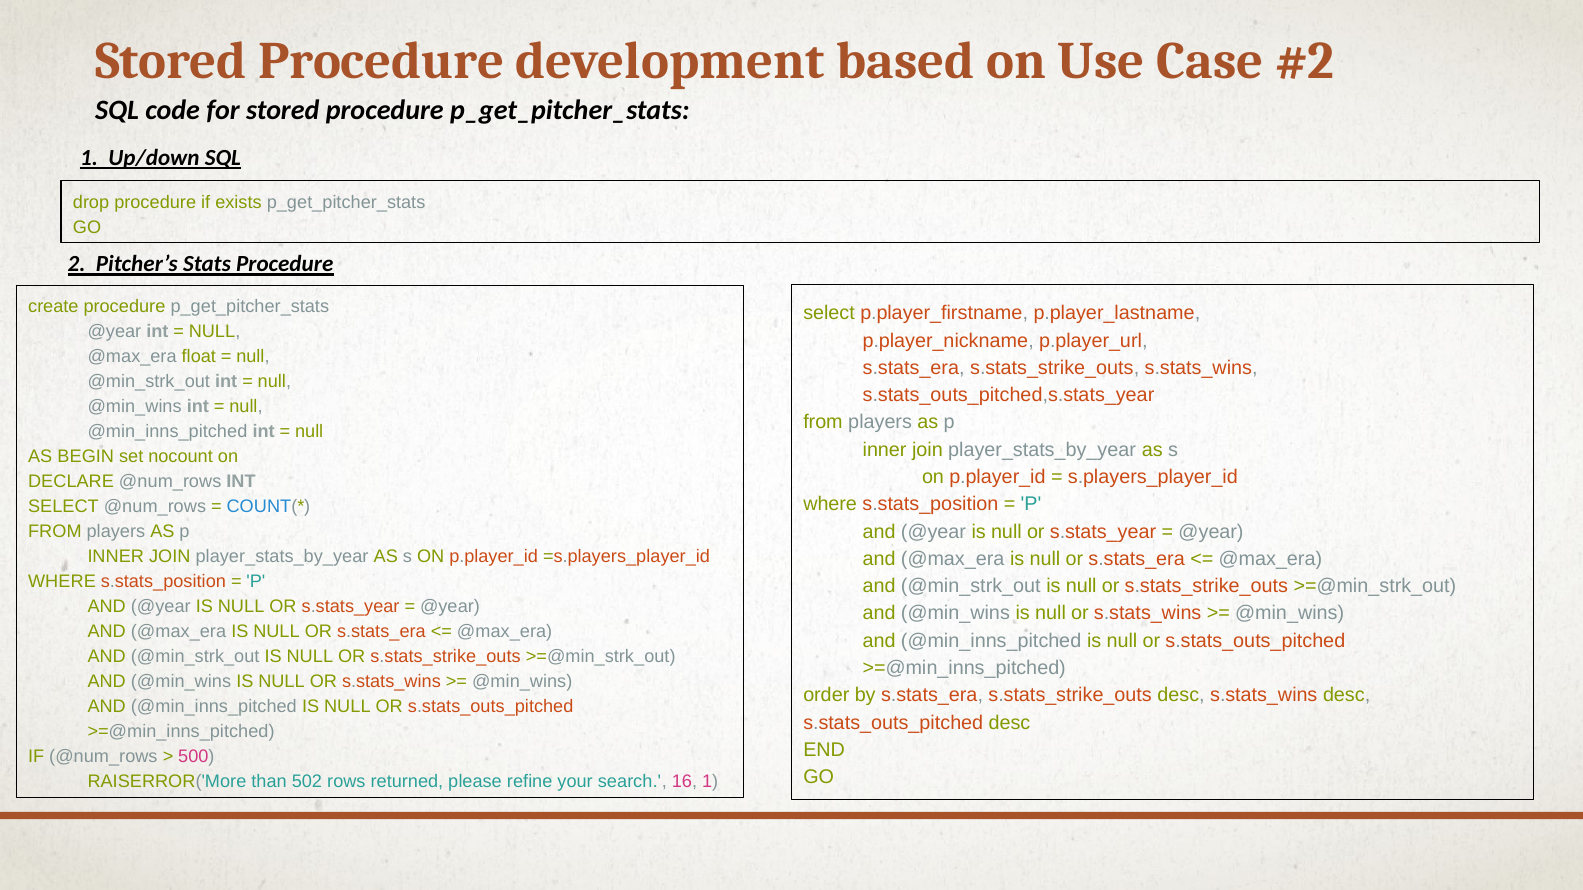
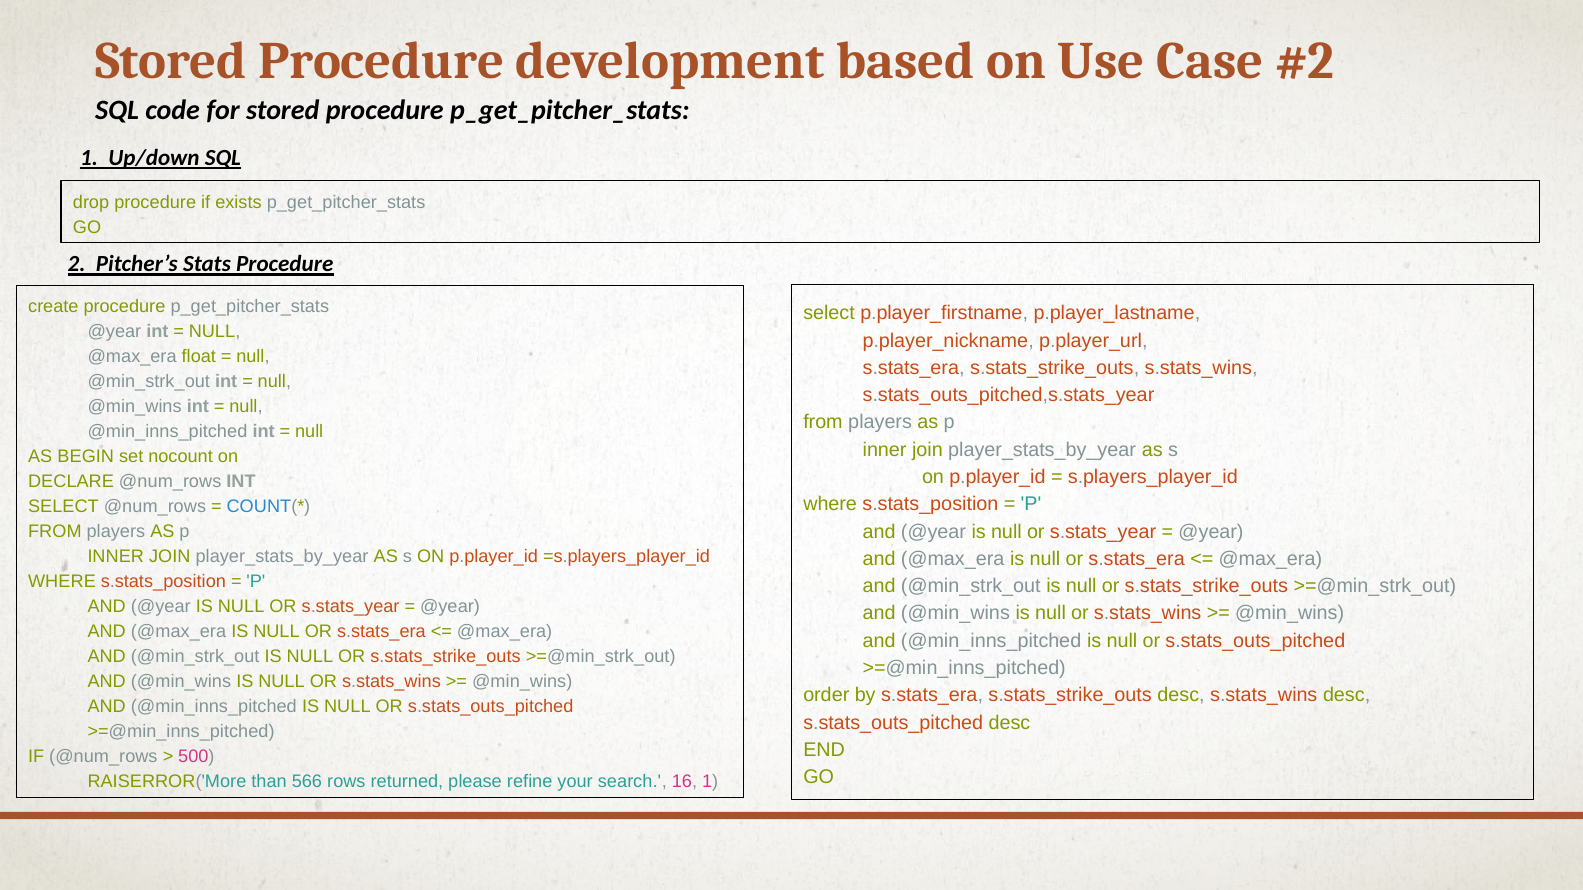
502: 502 -> 566 (307, 782)
